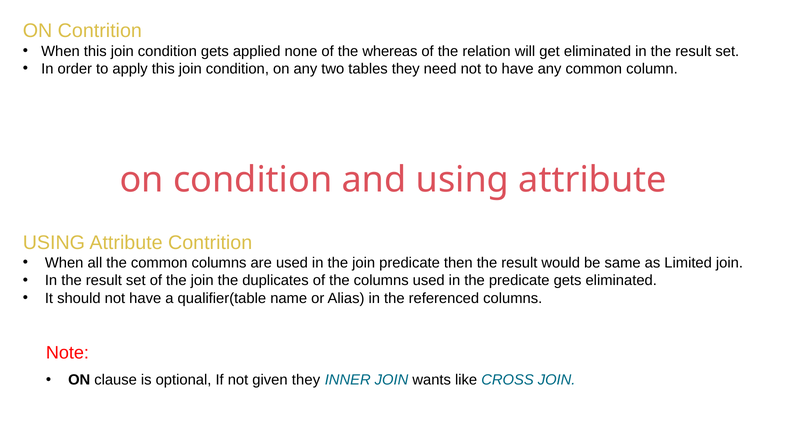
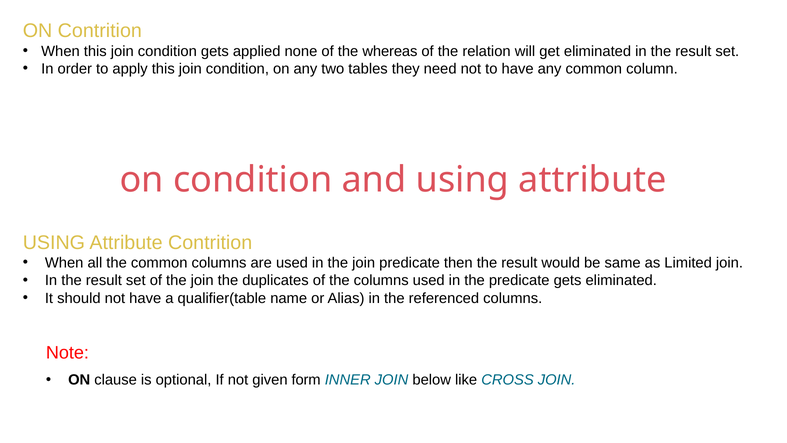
given they: they -> form (306, 380)
wants: wants -> below (432, 380)
